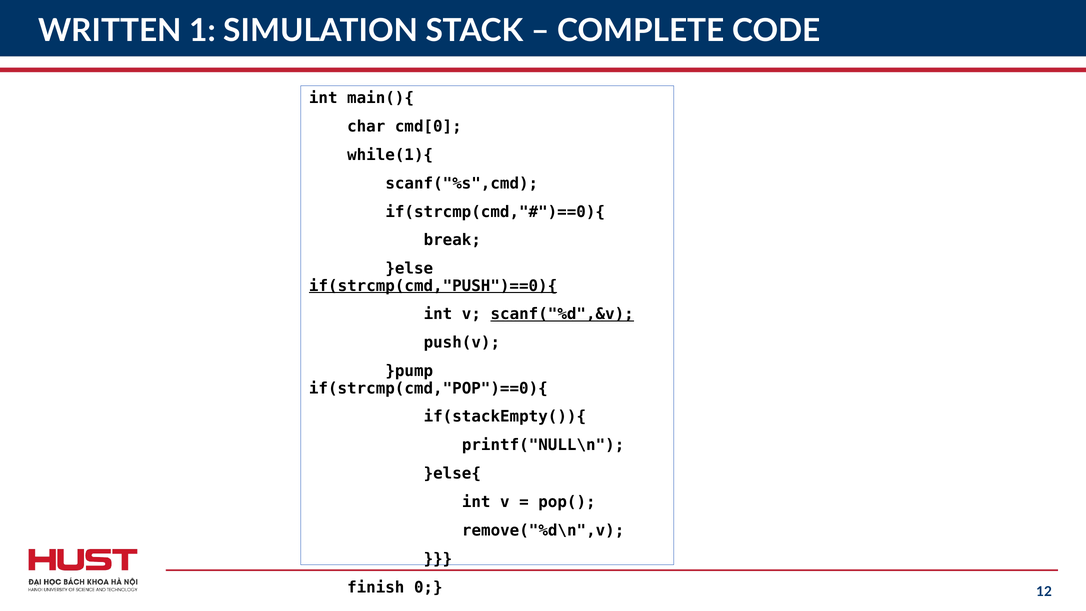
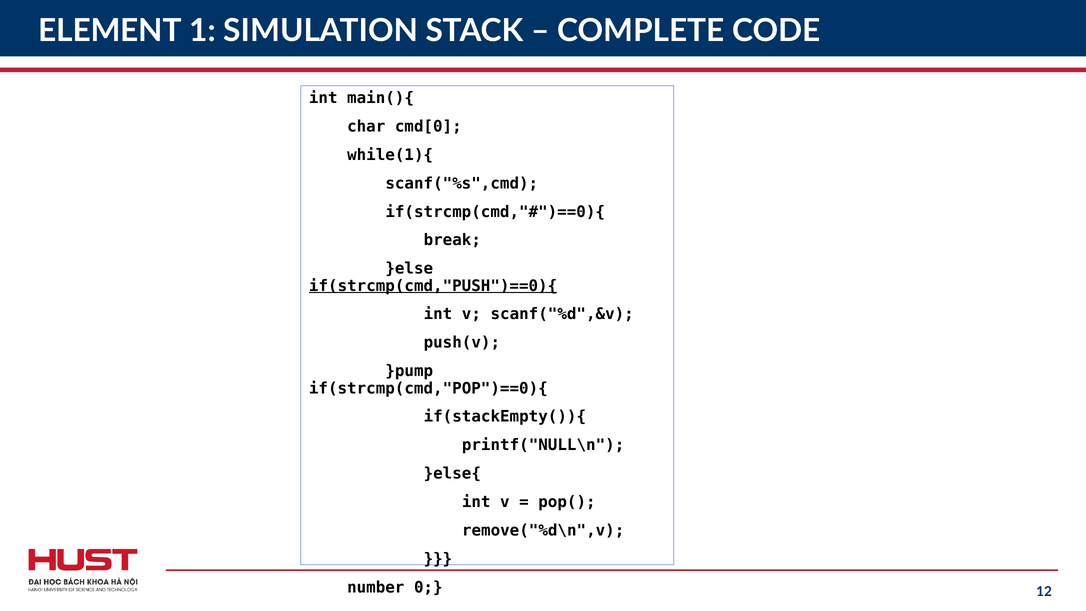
WRITTEN: WRITTEN -> ELEMENT (110, 31)
scanf("%d",&v underline: present -> none (562, 314)
finish: finish -> number (376, 587)
